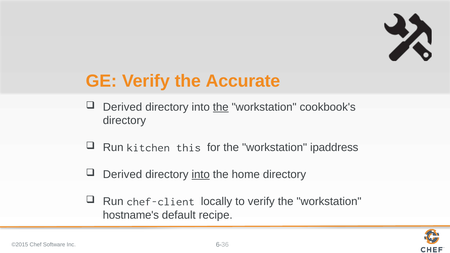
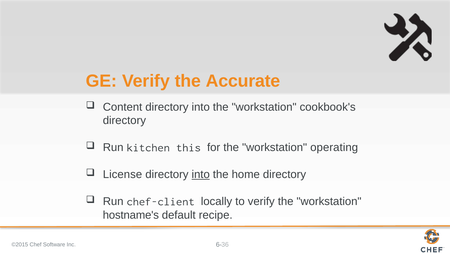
Derived: Derived -> Content (123, 107)
the underline: present -> none (221, 107)
ipaddress: ipaddress -> operating (334, 148)
Derived: Derived -> License (122, 175)
